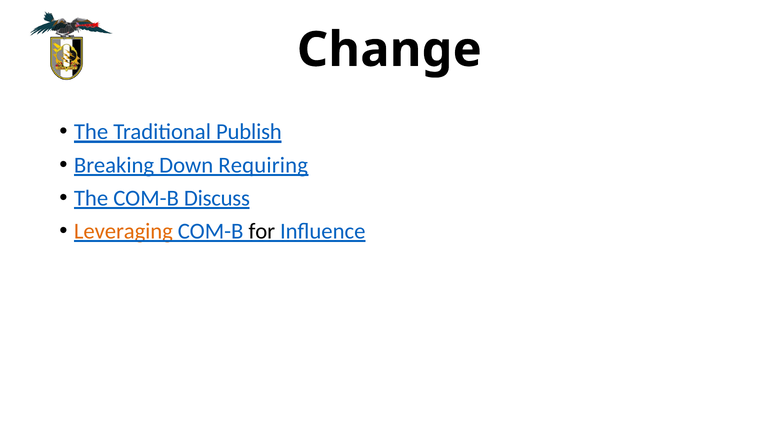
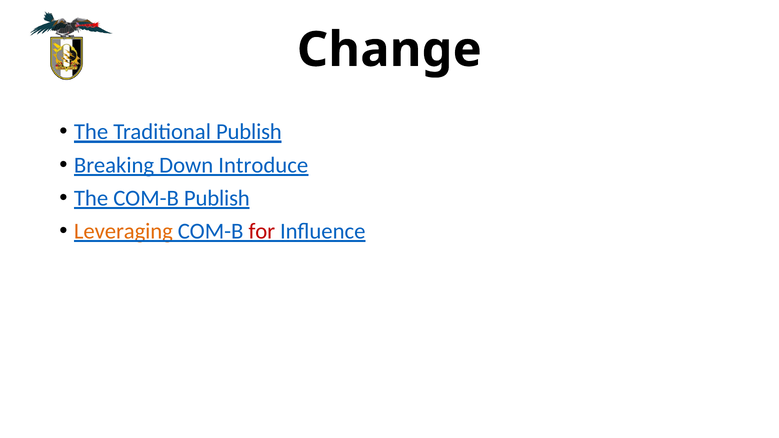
Requiring: Requiring -> Introduce (263, 165)
COM-B Discuss: Discuss -> Publish (217, 198)
for colour: black -> red (262, 231)
